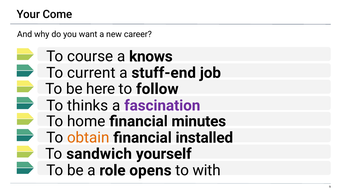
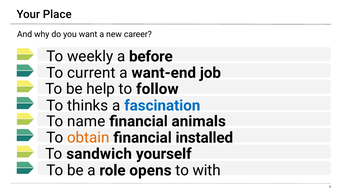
Come: Come -> Place (57, 14)
course: course -> weekly (90, 56)
knows: knows -> before (151, 56)
stuff-end: stuff-end -> want-end (164, 73)
here: here -> help (101, 89)
fascination colour: purple -> blue (162, 105)
home: home -> name (86, 121)
minutes: minutes -> animals (199, 121)
